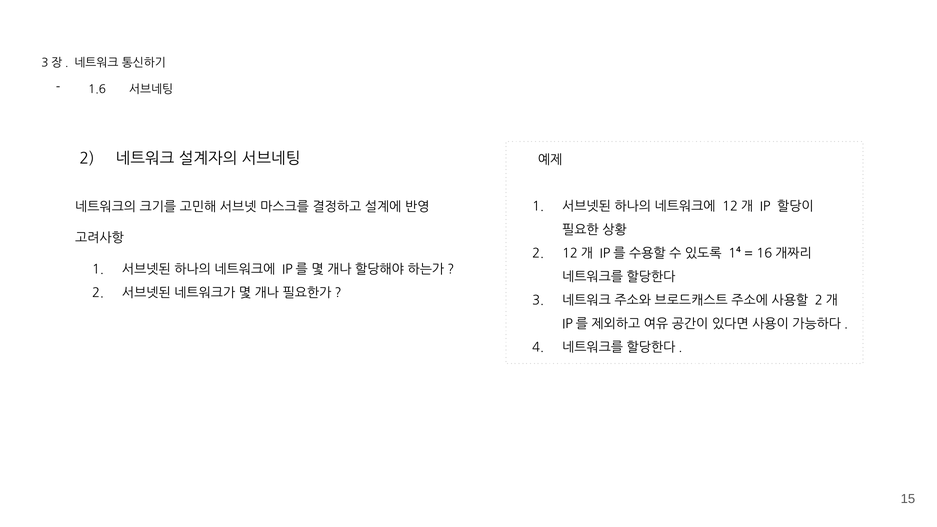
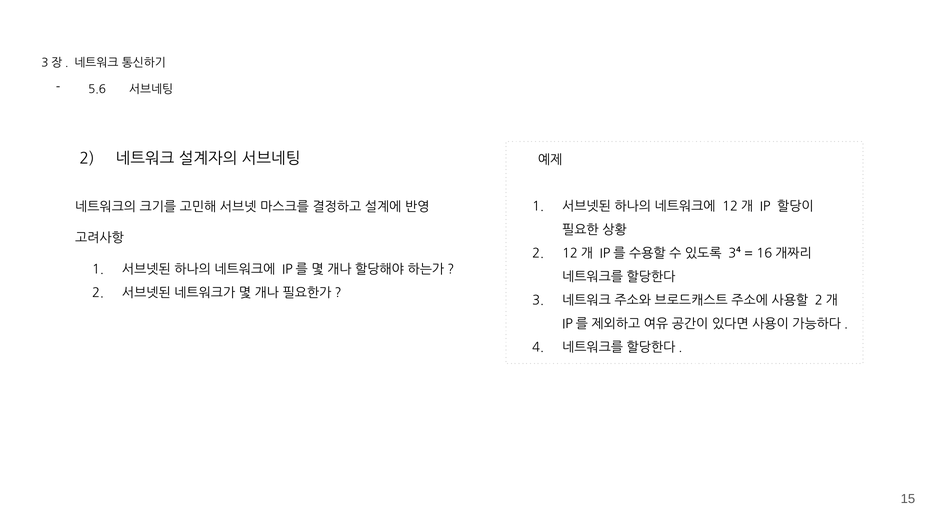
1.6: 1.6 -> 5.6 (97, 90)
1: 1 -> 3 (732, 254)
